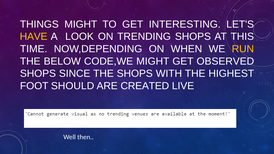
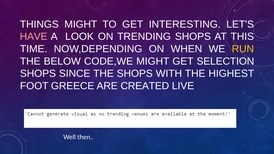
HAVE colour: yellow -> pink (34, 37)
OBSERVED: OBSERVED -> SELECTION (225, 61)
SHOULD: SHOULD -> GREECE (73, 86)
